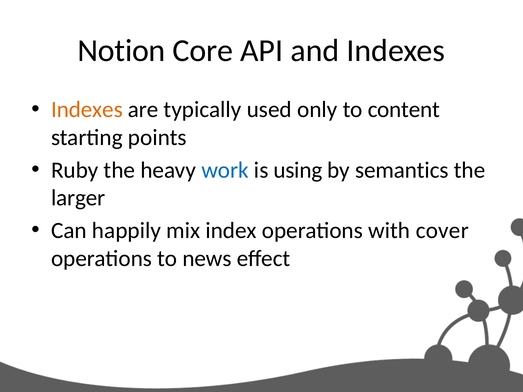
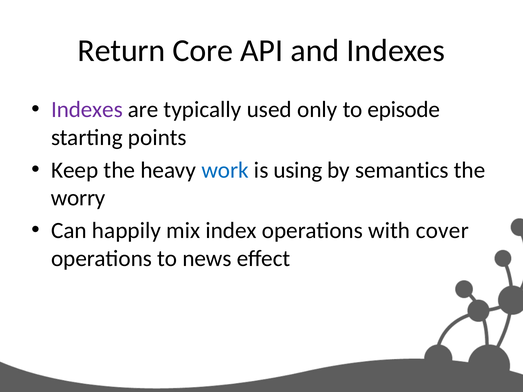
Notion: Notion -> Return (121, 51)
Indexes colour: orange -> purple (87, 110)
content: content -> episode (404, 110)
Ruby: Ruby -> Keep (75, 170)
larger: larger -> worry (78, 198)
